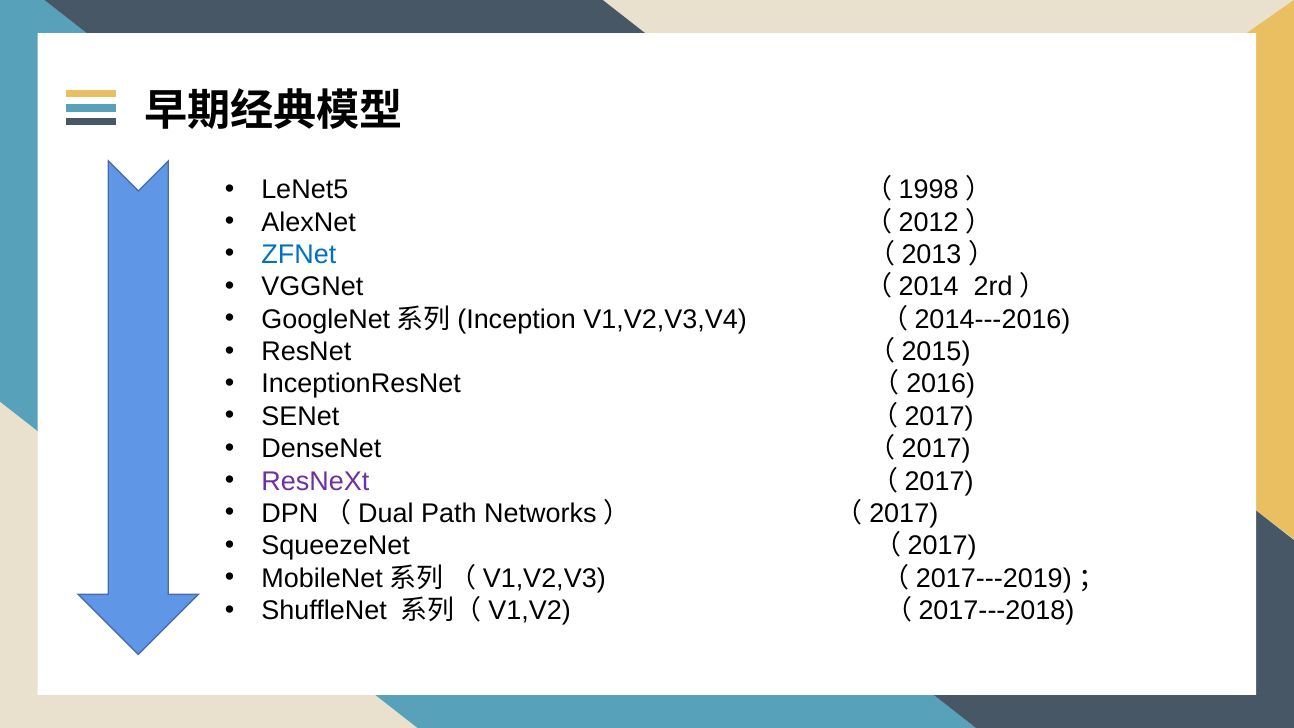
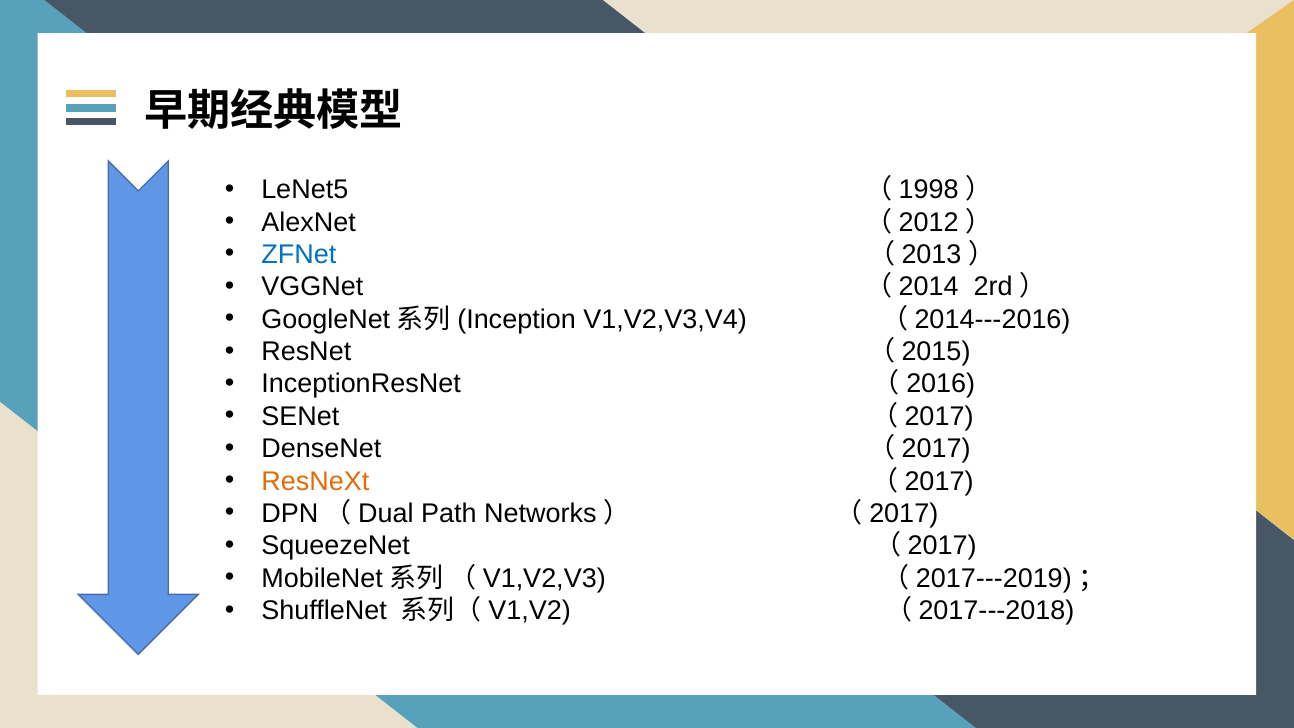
ResNeXt colour: purple -> orange (315, 481)
